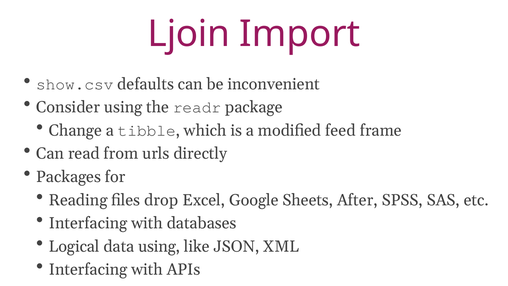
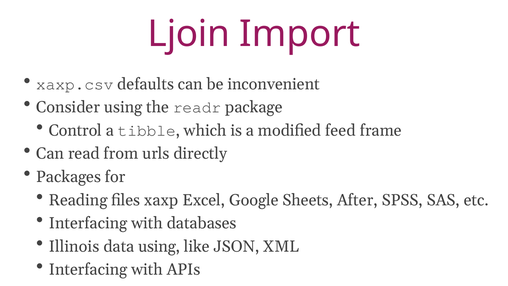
show.csv: show.csv -> xaxp.csv (75, 84)
Change: Change -> Control (75, 130)
drop: drop -> xaxp (161, 200)
Logical: Logical -> Illinois (74, 246)
